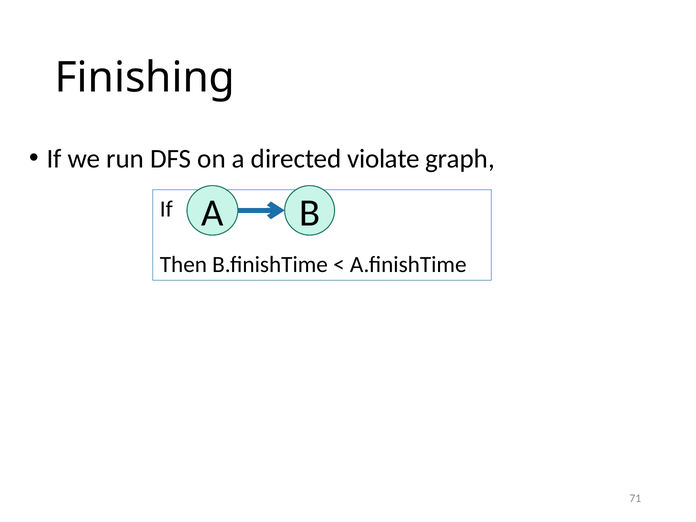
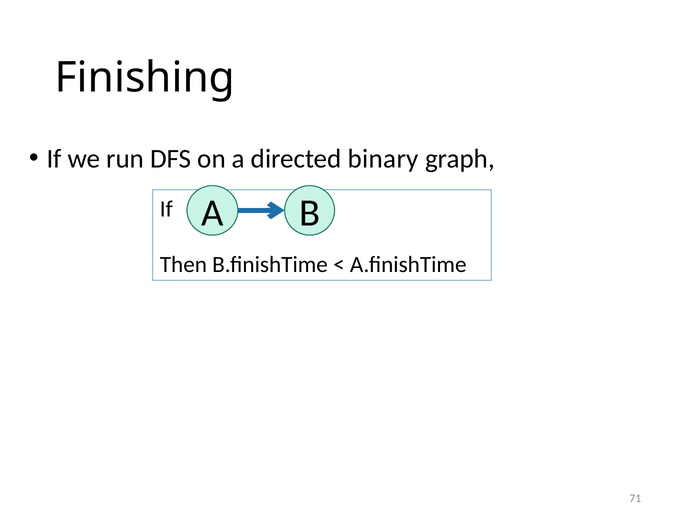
violate: violate -> binary (383, 159)
